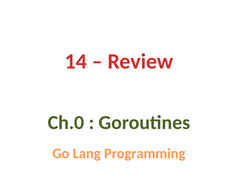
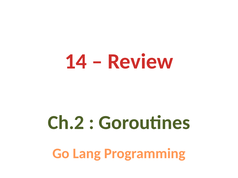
Ch.0: Ch.0 -> Ch.2 (66, 123)
